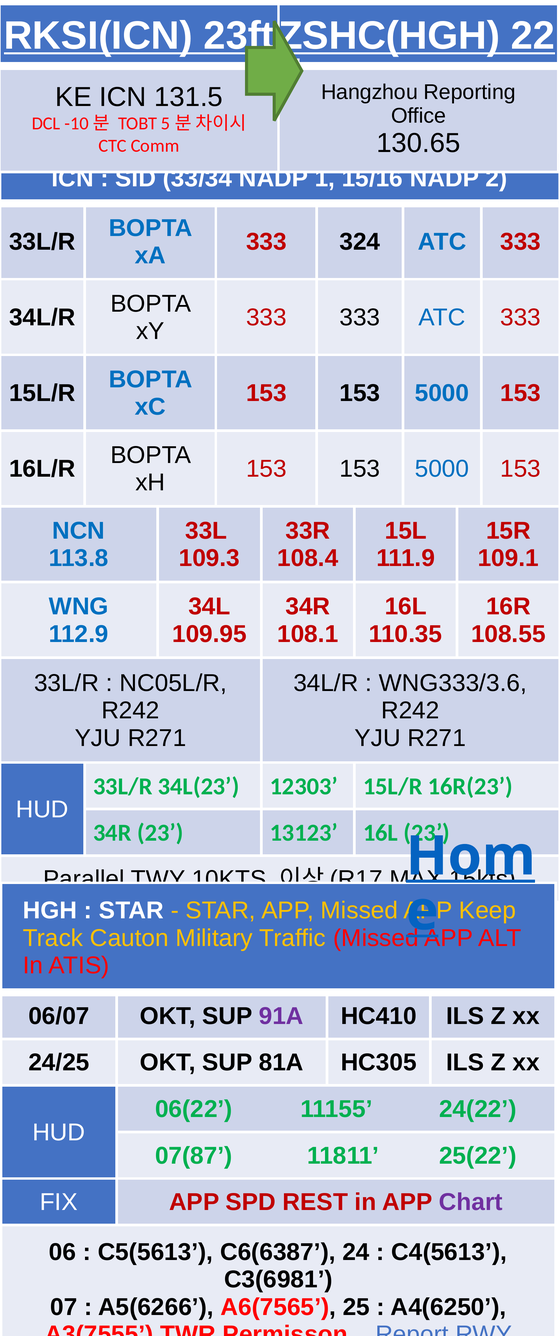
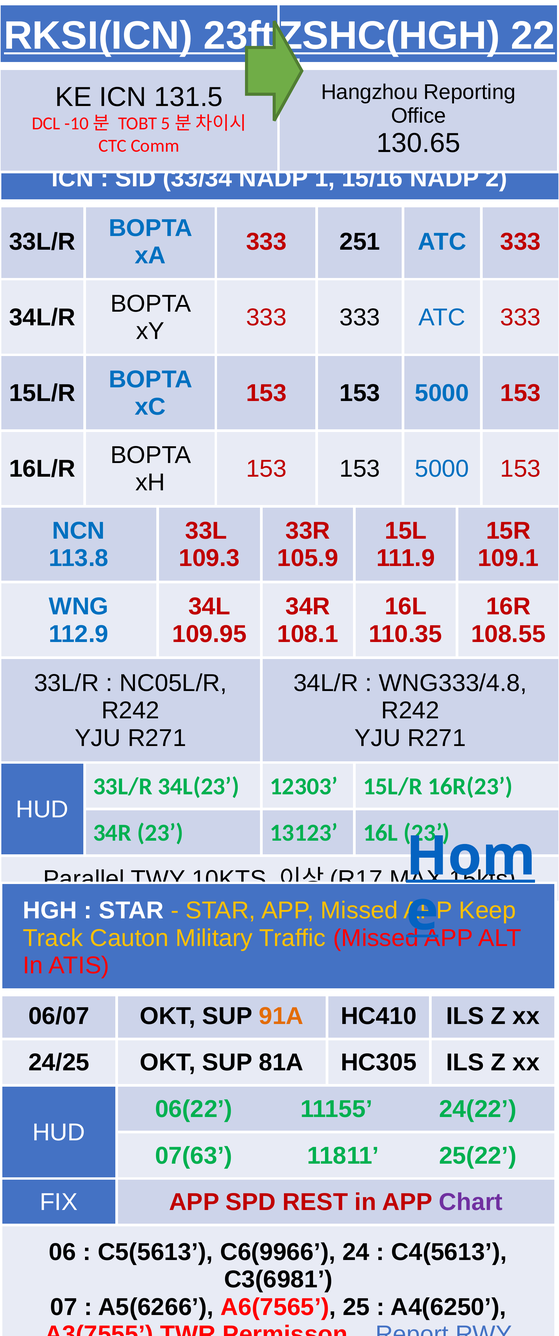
324: 324 -> 251 (360, 242)
108.4: 108.4 -> 105.9 (308, 559)
WNG333/3.6: WNG333/3.6 -> WNG333/4.8 (453, 684)
91A colour: purple -> orange (281, 1017)
07(87: 07(87 -> 07(63 (194, 1157)
C6(6387: C6(6387 -> C6(9966 (278, 1254)
